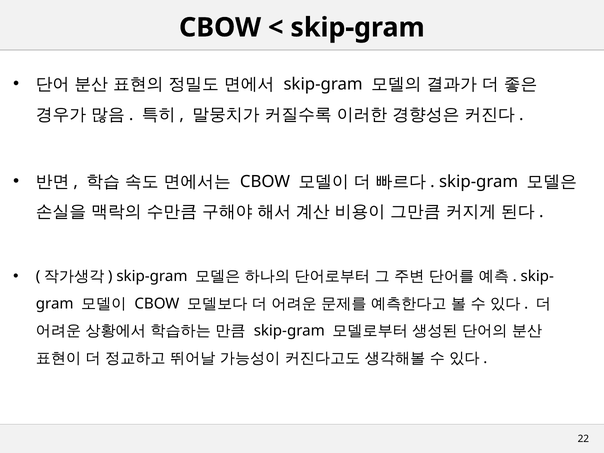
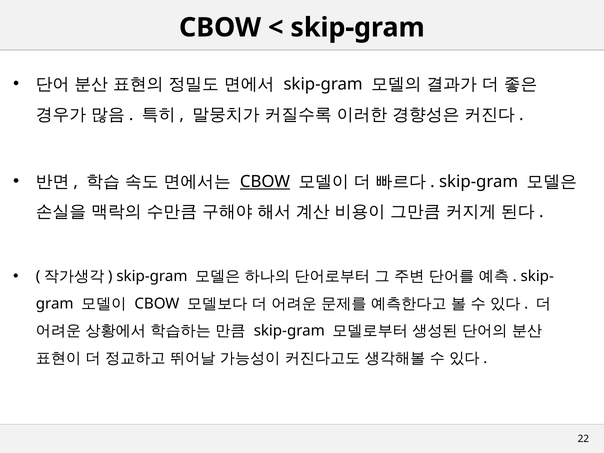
CBOW underline: none -> present (265, 182)
